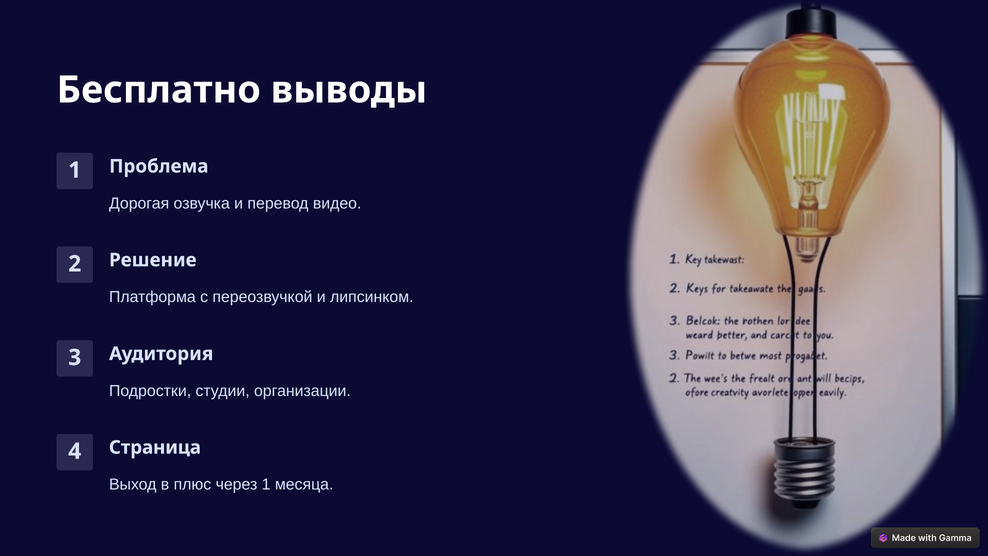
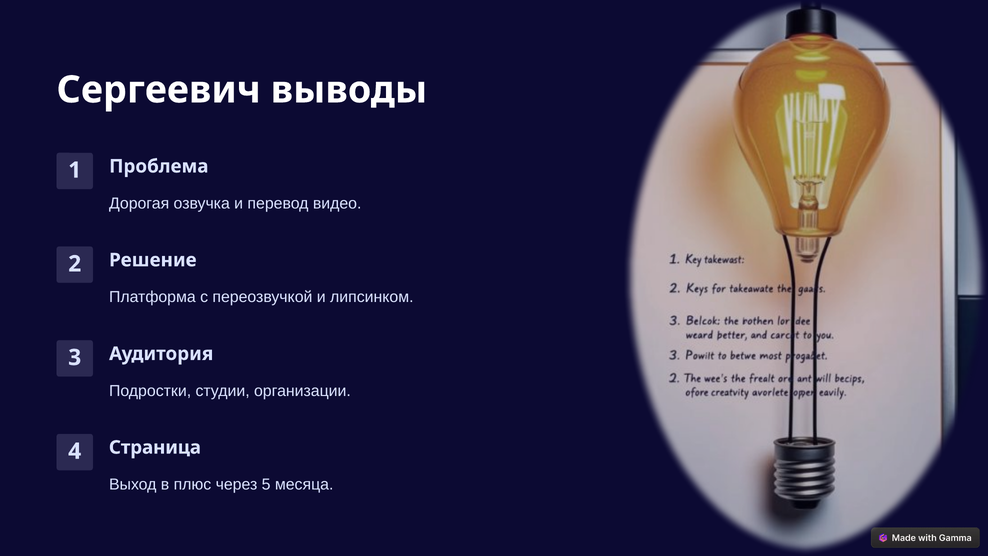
Бесплатно: Бесплатно -> Сергеевич (159, 90)
через 1: 1 -> 5 (266, 484)
